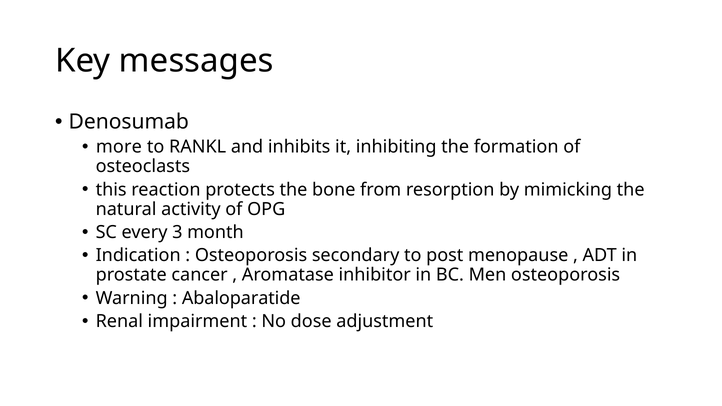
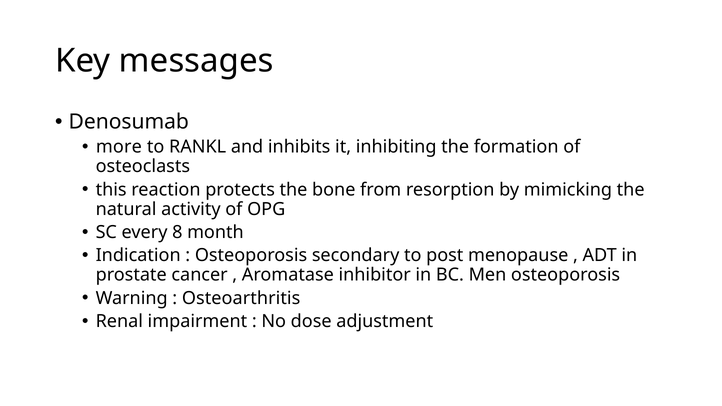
3: 3 -> 8 (177, 232)
Abaloparatide: Abaloparatide -> Osteoarthritis (241, 298)
